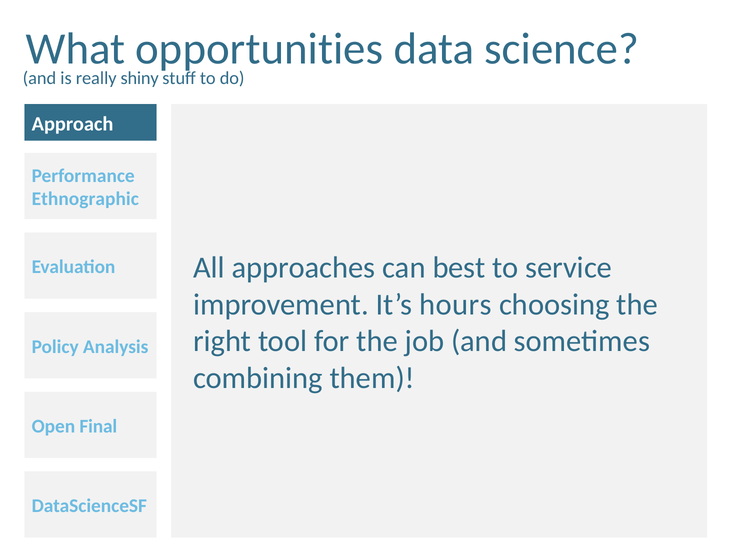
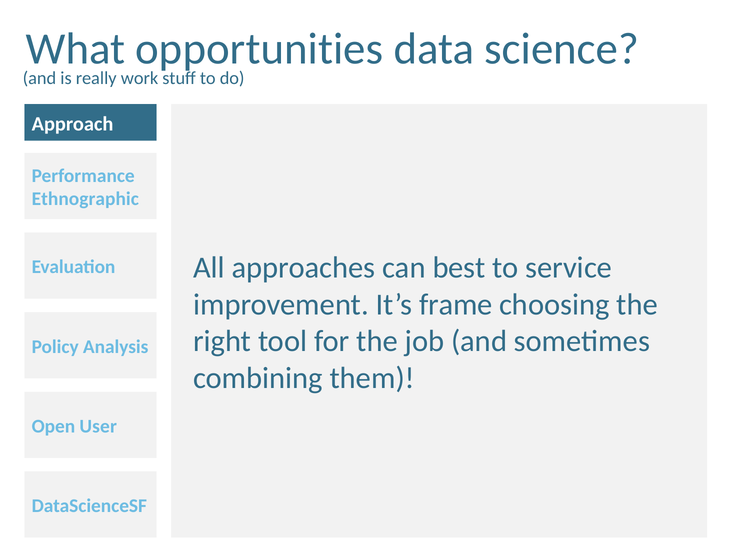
shiny: shiny -> work (140, 78)
hours: hours -> frame (456, 304)
Final: Final -> User (98, 426)
